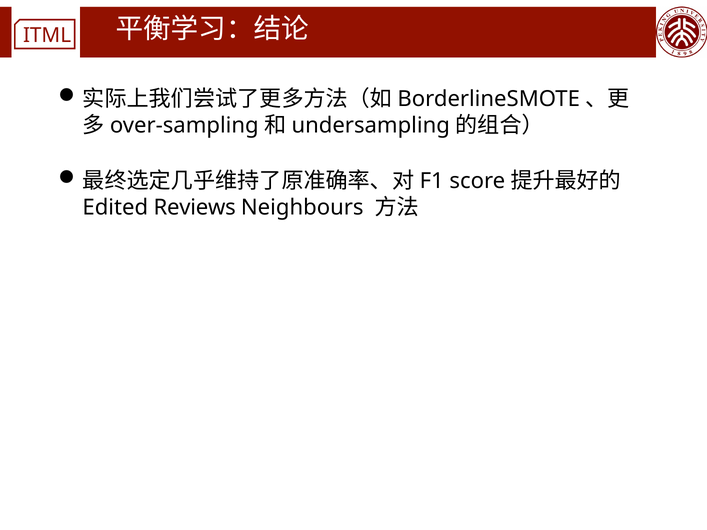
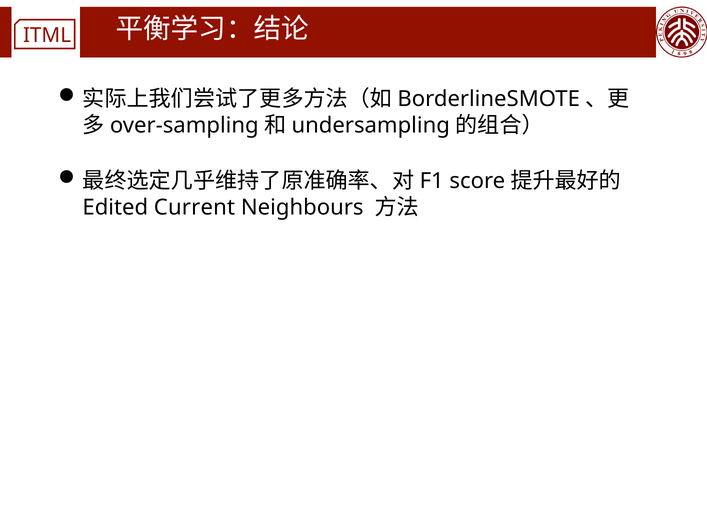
Reviews: Reviews -> Current (194, 208)
